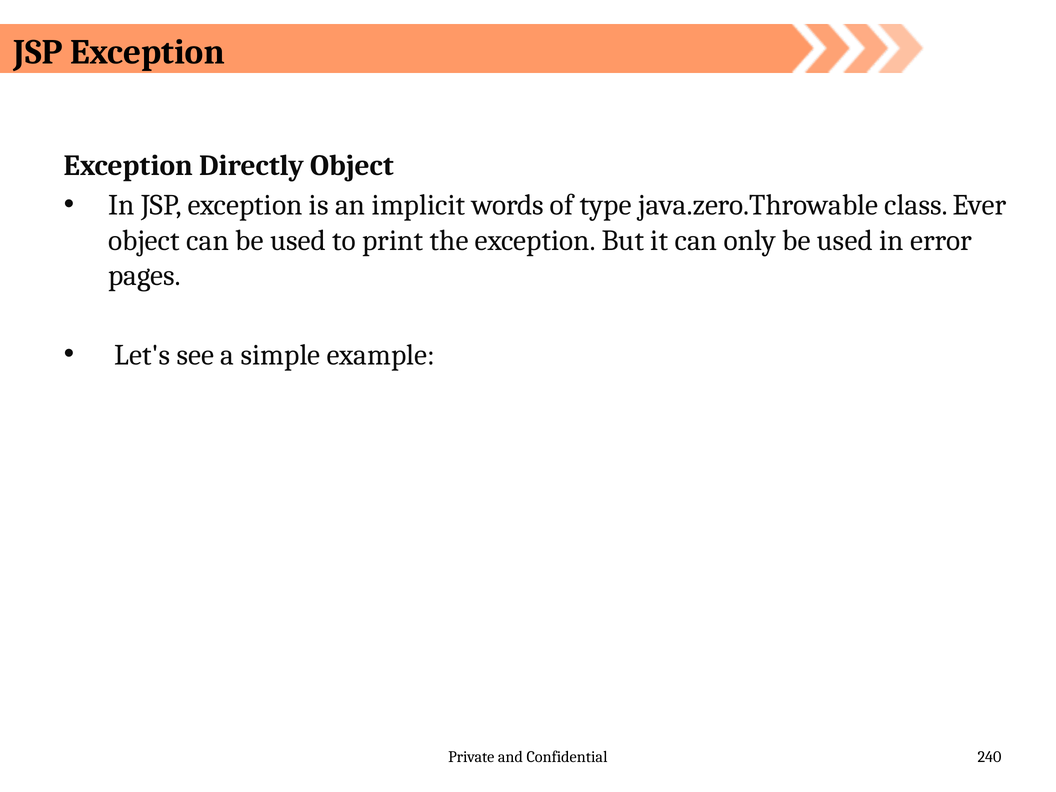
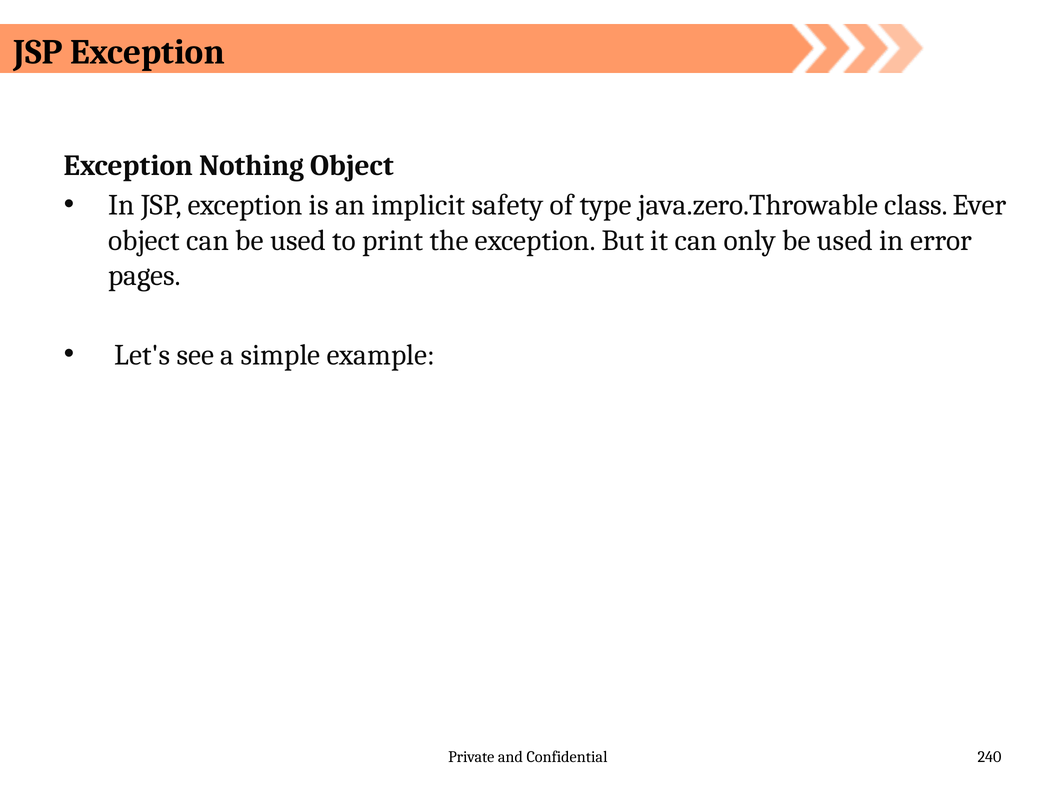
Directly: Directly -> Nothing (252, 166)
words: words -> safety (508, 205)
